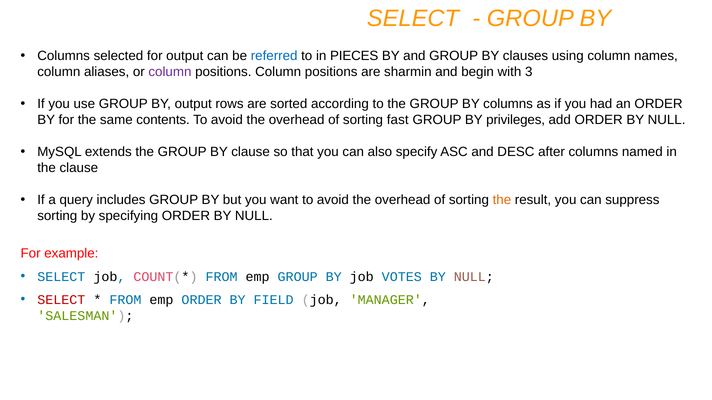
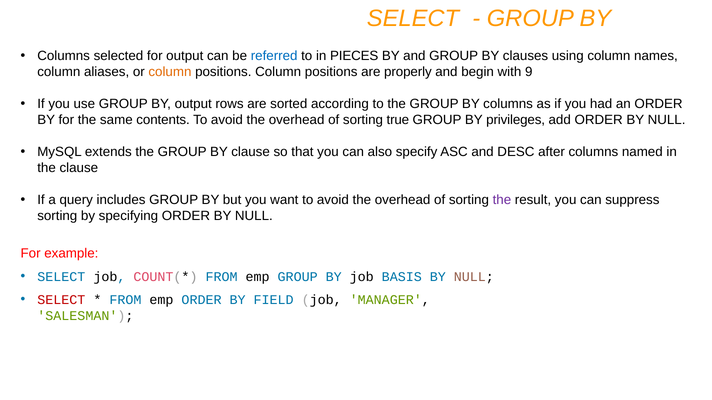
column colour: purple -> orange (170, 72)
sharmin: sharmin -> properly (408, 72)
3: 3 -> 9 (529, 72)
fast: fast -> true (398, 120)
the colour: orange -> purple (502, 200)
VOTES: VOTES -> BASIS (402, 277)
